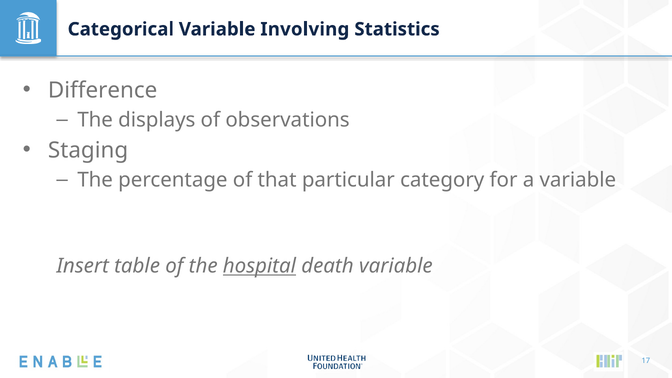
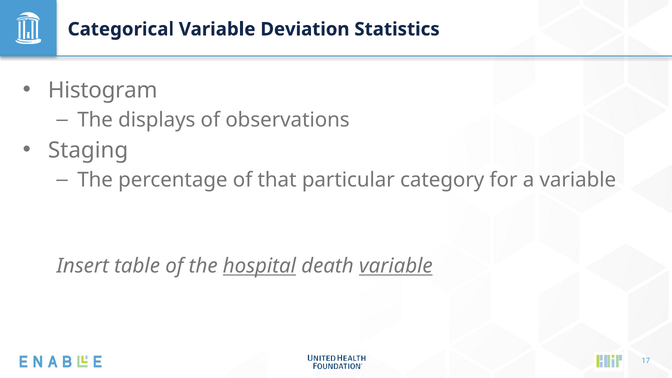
Involving: Involving -> Deviation (305, 29)
Difference: Difference -> Histogram (103, 90)
variable underline: none -> present (396, 266)
